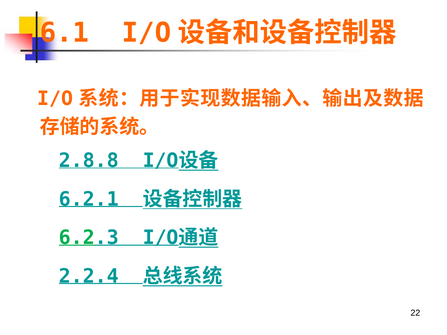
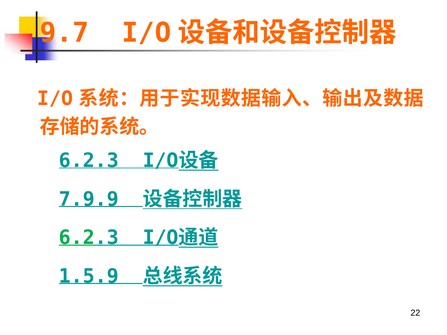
6.1: 6.1 -> 9.7 (64, 33)
2.8.8: 2.8.8 -> 6.2.3 (89, 161)
6.2.1: 6.2.1 -> 7.9.9 (89, 199)
2.2.4: 2.2.4 -> 1.5.9 (89, 276)
